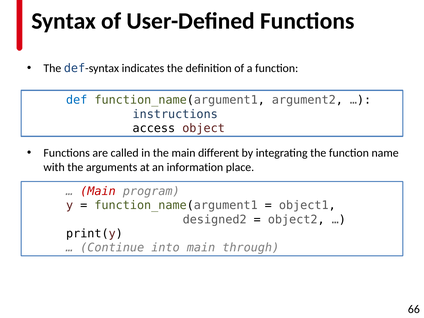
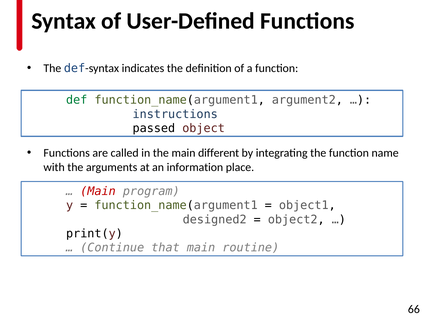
def colour: blue -> green (77, 100)
access: access -> passed (154, 128)
into: into -> that (166, 248)
through: through -> routine (251, 248)
